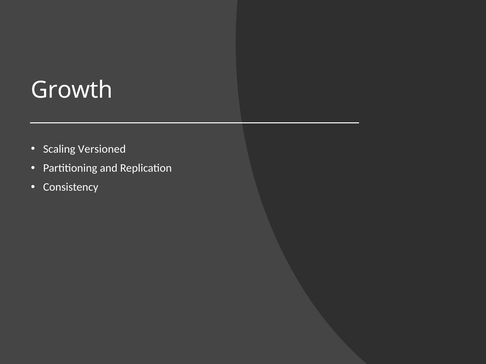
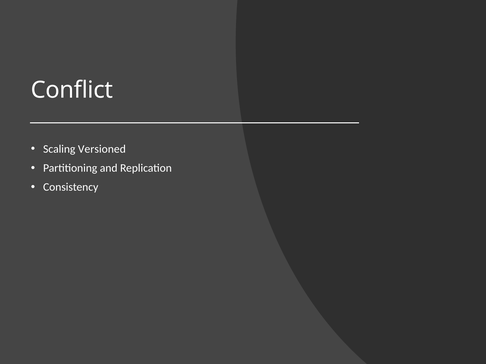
Growth: Growth -> Conflict (72, 90)
